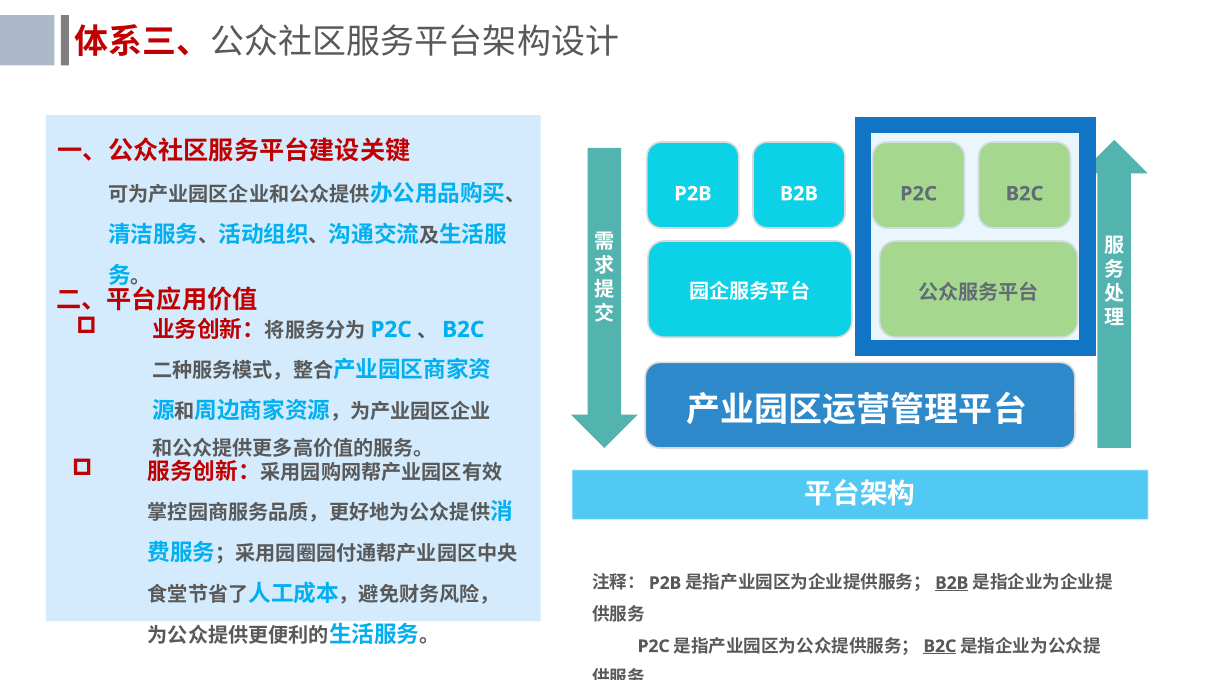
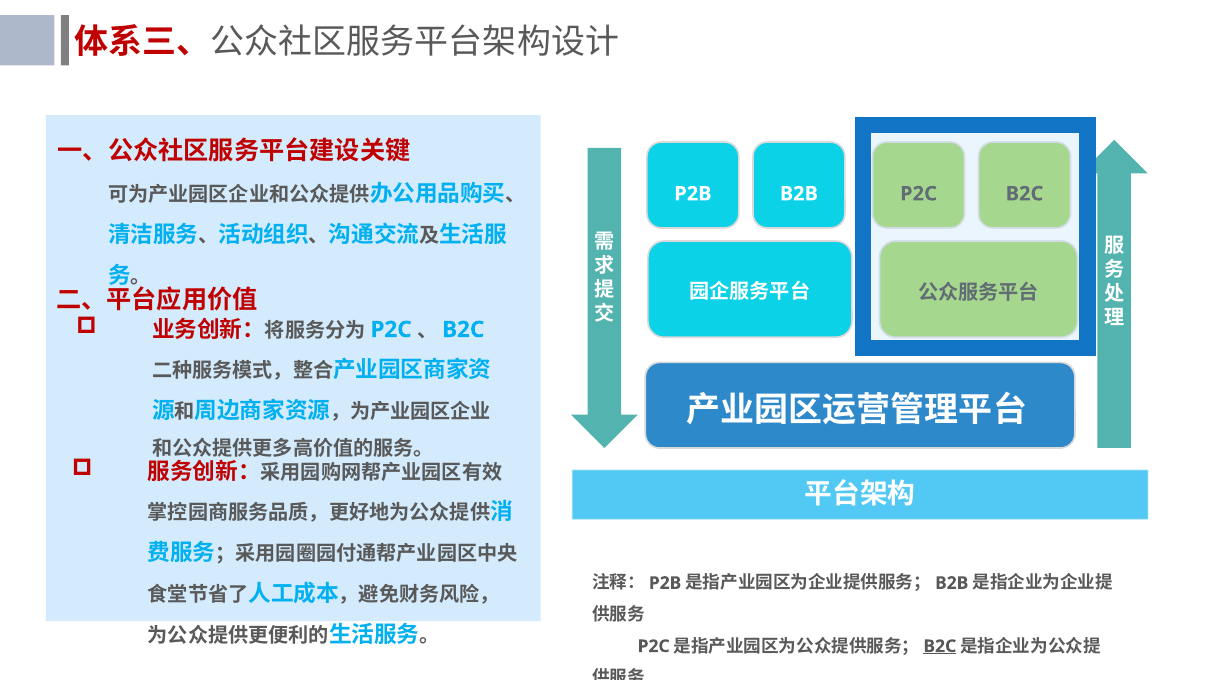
B2B underline: present -> none (952, 583)
